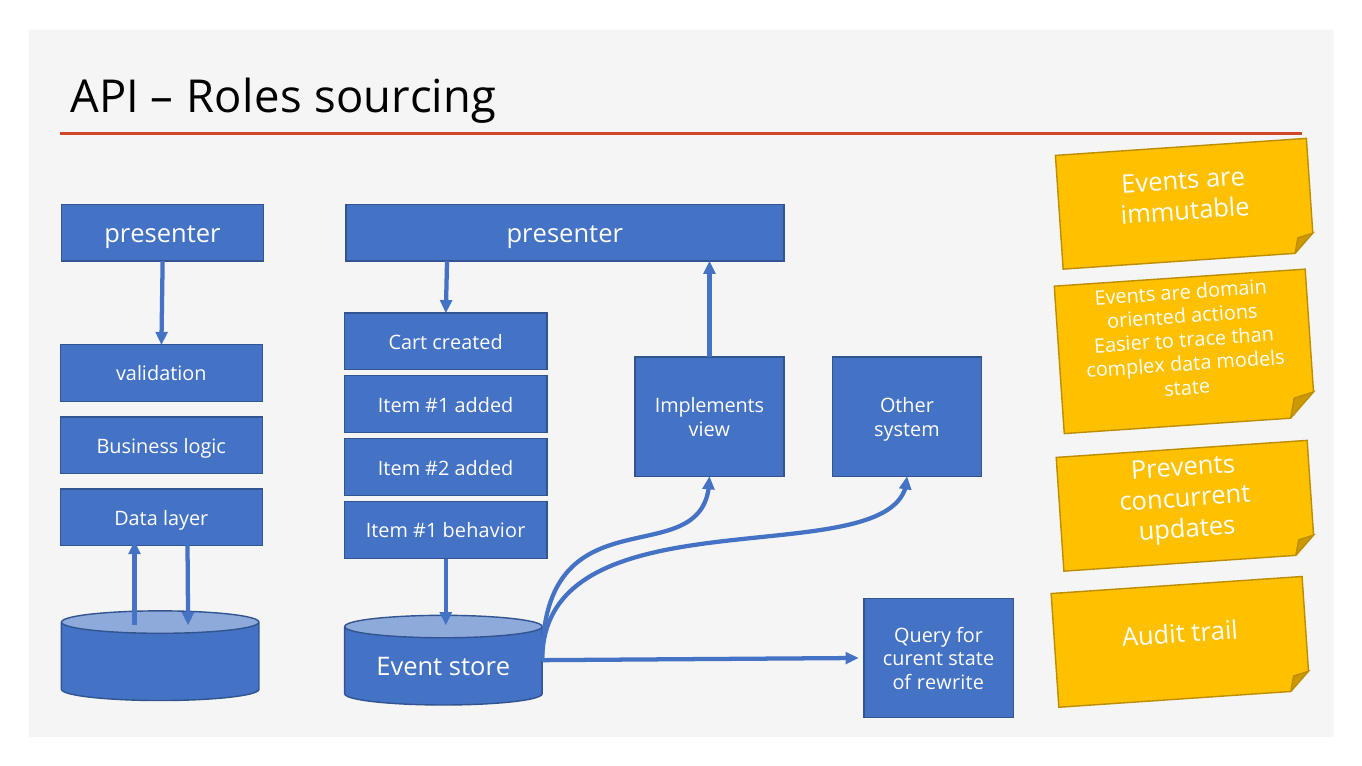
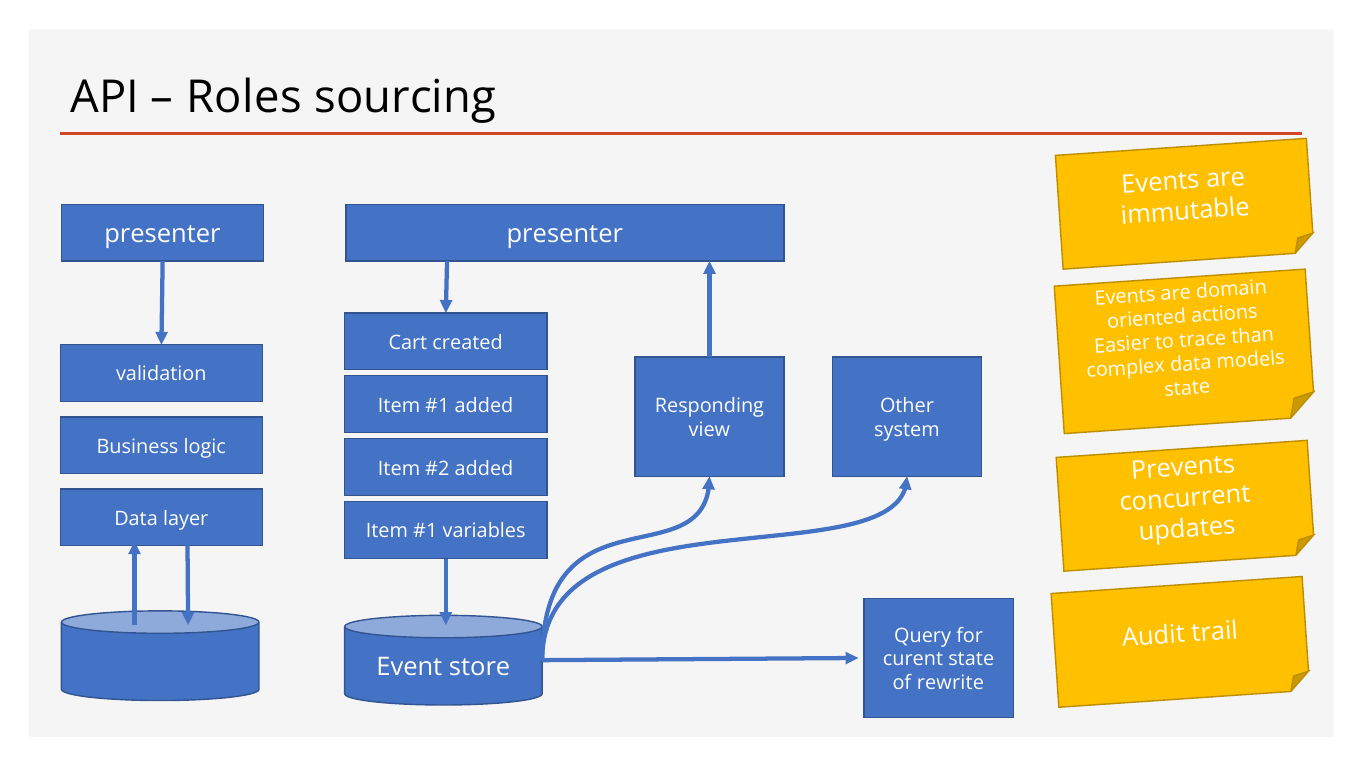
Implements: Implements -> Responding (709, 406)
behavior: behavior -> variables (484, 531)
